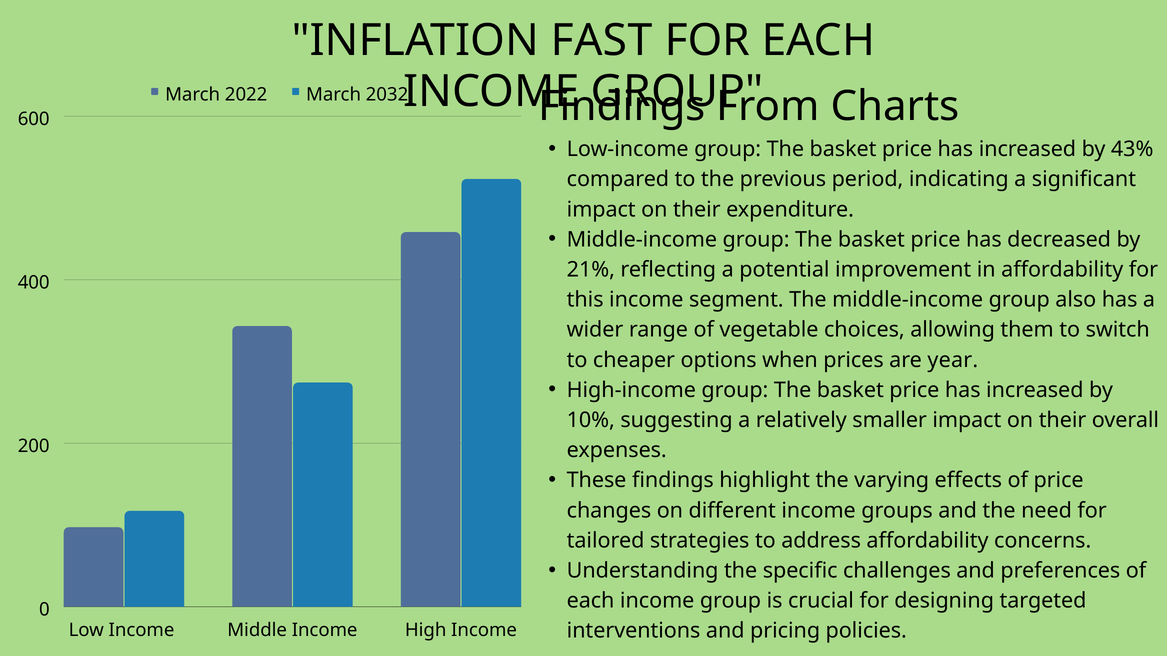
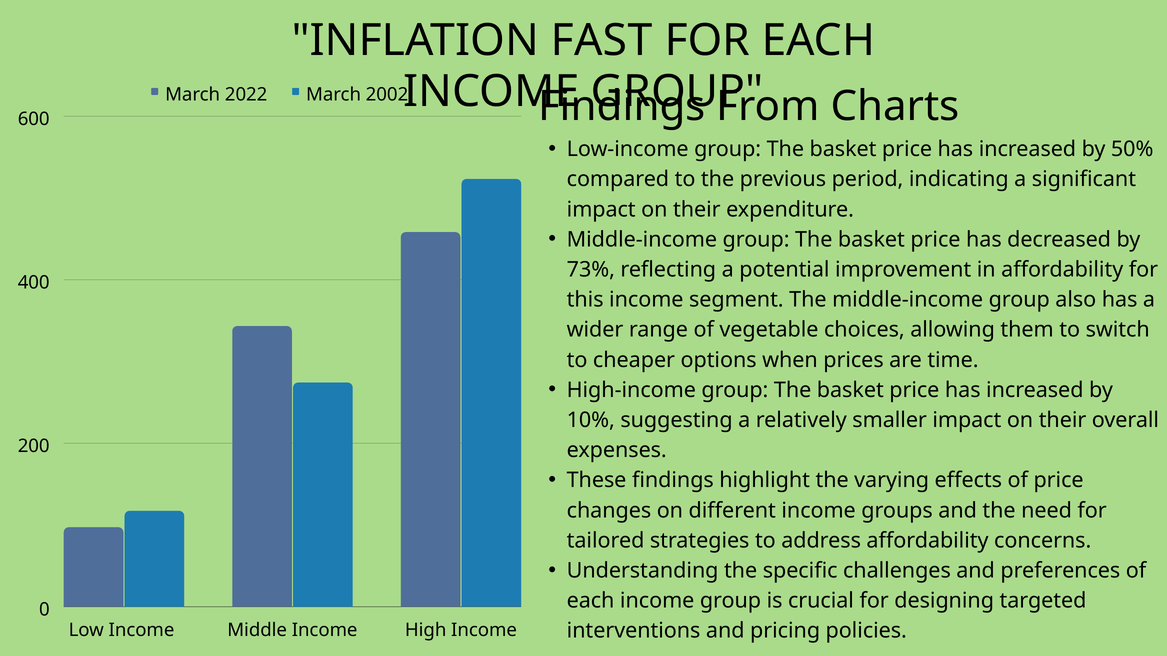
2032: 2032 -> 2002 (387, 94)
43%: 43% -> 50% (1132, 149)
21%: 21% -> 73% (591, 270)
year: year -> time (953, 360)
